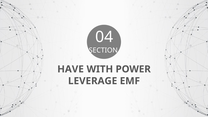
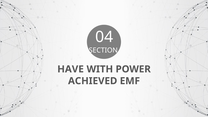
LEVERAGE: LEVERAGE -> ACHIEVED (93, 81)
